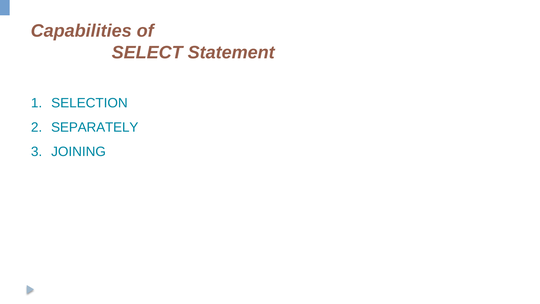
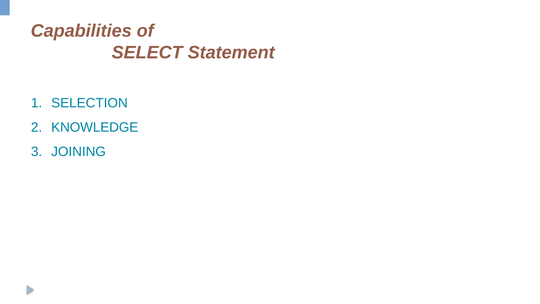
SEPARATELY: SEPARATELY -> KNOWLEDGE (95, 127)
